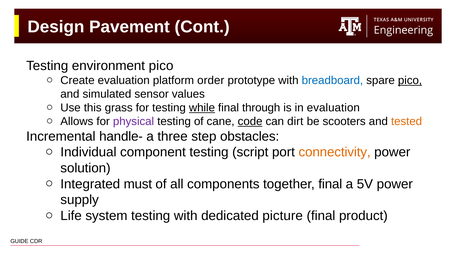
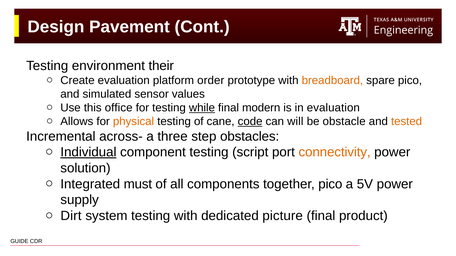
environment pico: pico -> their (161, 66)
breadboard colour: blue -> orange (332, 81)
pico underline: present -> none (410, 81)
grass: grass -> office (119, 108)
through: through -> modern (261, 108)
physical colour: purple -> orange (134, 122)
dirt: dirt -> will (295, 122)
scooters: scooters -> obstacle (344, 122)
handle-: handle- -> across- (121, 137)
Individual underline: none -> present (88, 152)
together final: final -> pico (330, 184)
Life: Life -> Dirt (71, 216)
